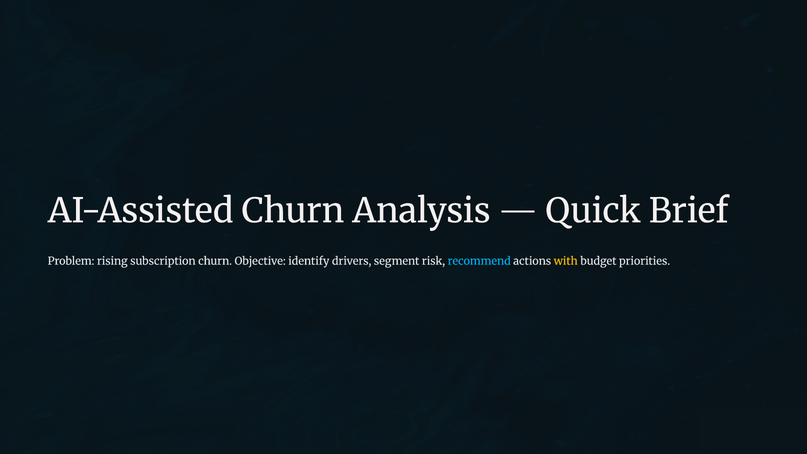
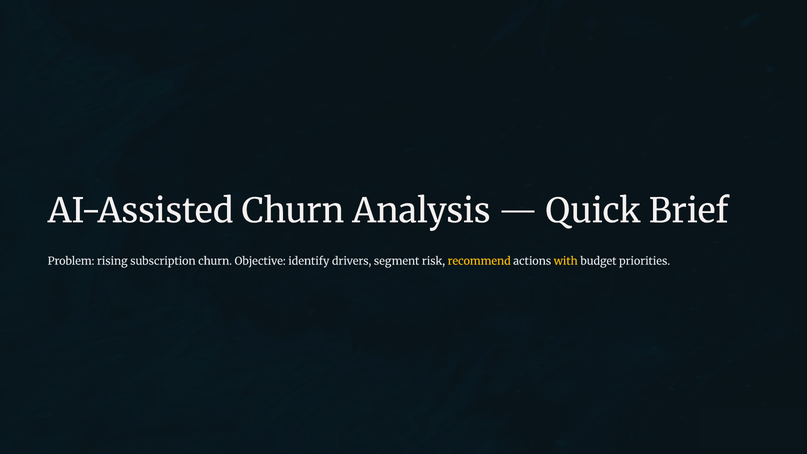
recommend colour: light blue -> yellow (479, 261)
